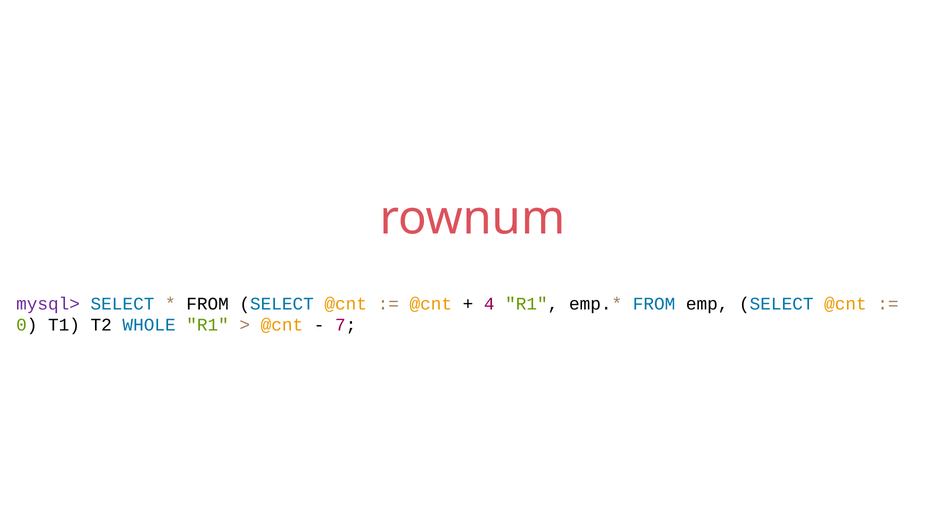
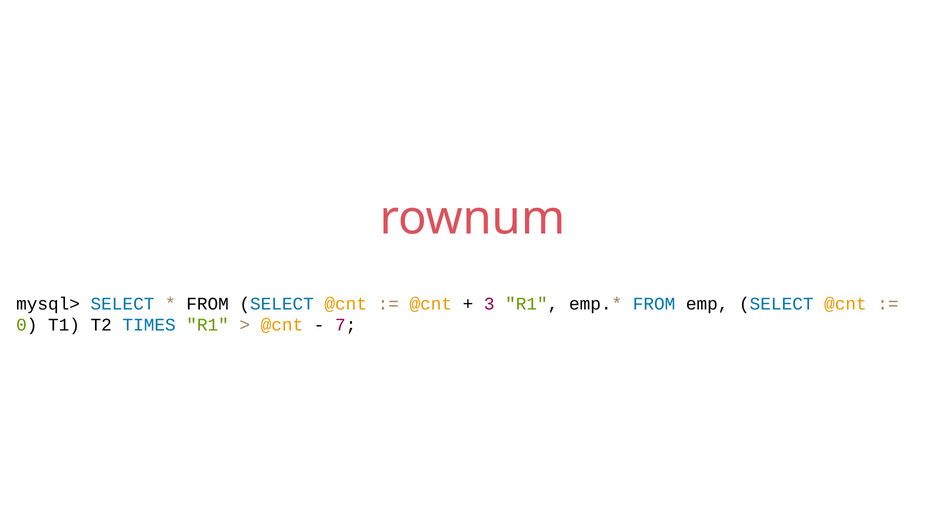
mysql> colour: purple -> black (48, 303)
4: 4 -> 3 (489, 303)
WHOLE: WHOLE -> TIMES (149, 325)
